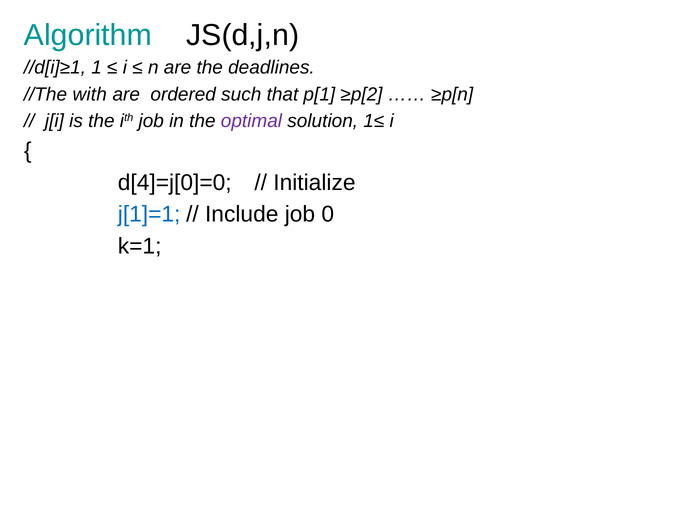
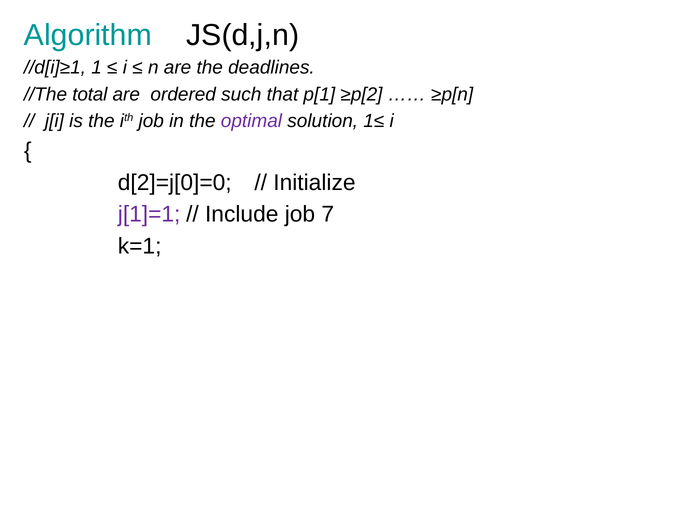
with: with -> total (90, 94)
d[4]=j[0]=0: d[4]=j[0]=0 -> d[2]=j[0]=0 (175, 183)
j[1]=1 colour: blue -> purple (149, 214)
0: 0 -> 7 (328, 214)
